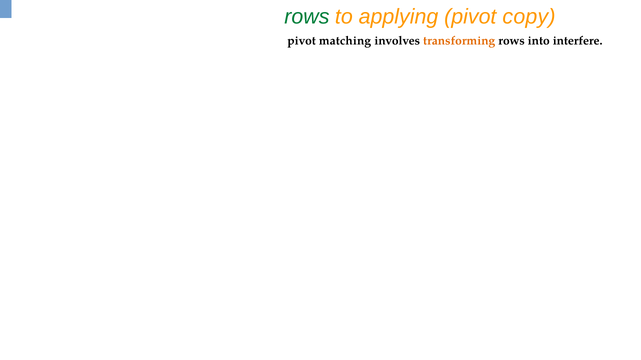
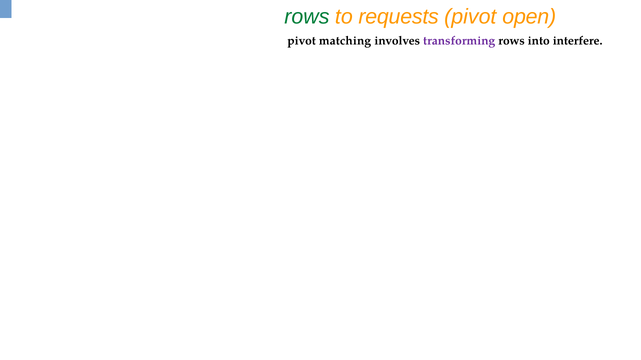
applying: applying -> requests (399, 17)
copy: copy -> open (529, 17)
transforming colour: orange -> purple (459, 41)
